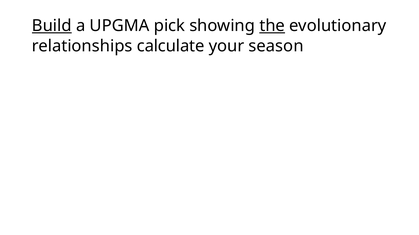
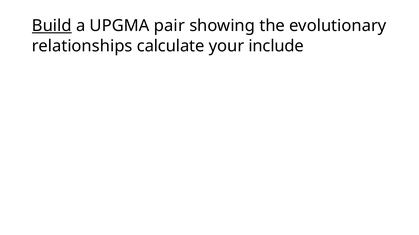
pick: pick -> pair (169, 26)
the underline: present -> none (272, 26)
season: season -> include (276, 46)
